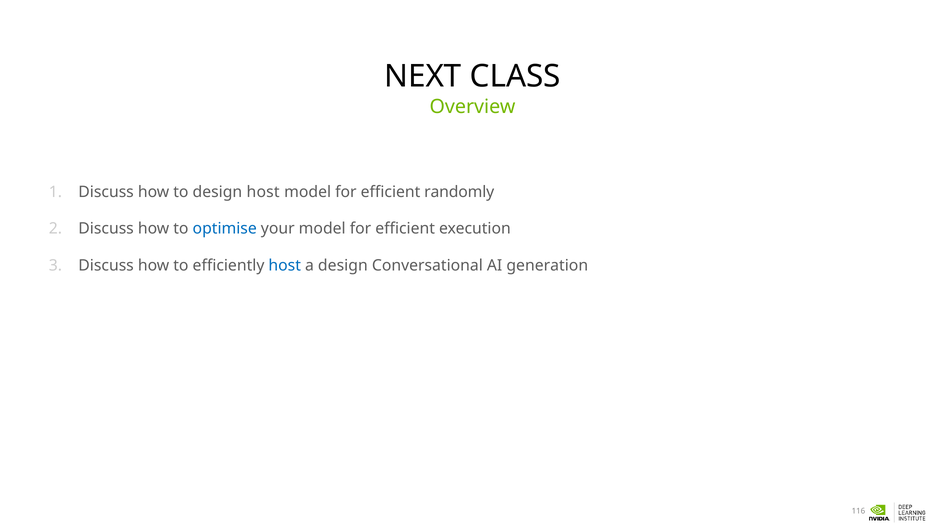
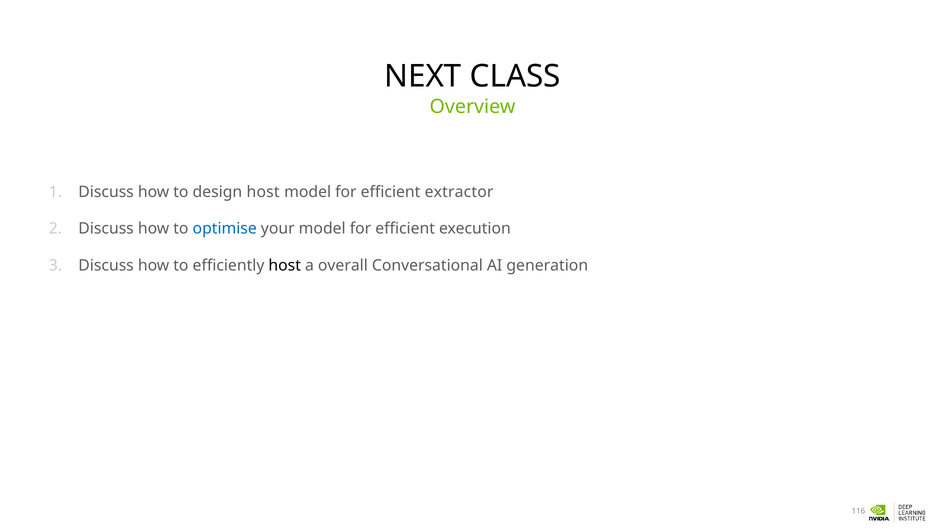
randomly: randomly -> extractor (459, 192)
host colour: blue -> black (285, 265)
a design: design -> overall (343, 265)
